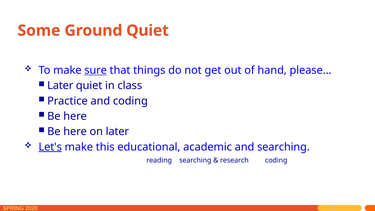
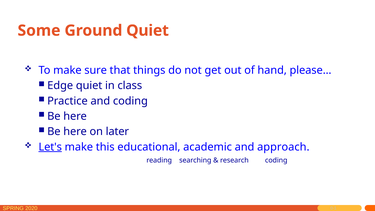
sure underline: present -> none (96, 70)
Later: Later -> Edge (60, 86)
and searching: searching -> approach (283, 147)
